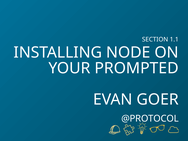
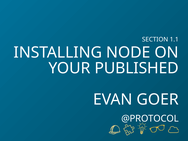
PROMPTED: PROMPTED -> PUBLISHED (137, 68)
